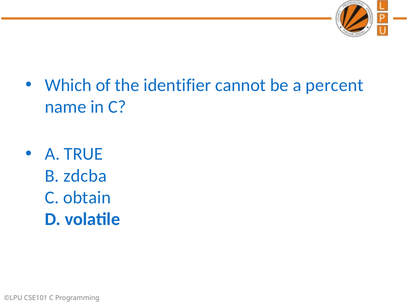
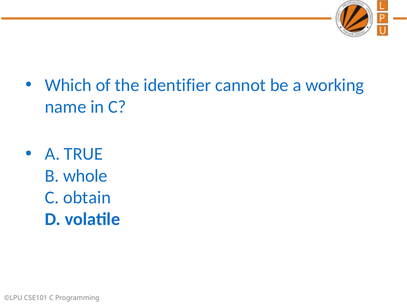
percent: percent -> working (335, 85)
zdcba: zdcba -> whole (85, 176)
